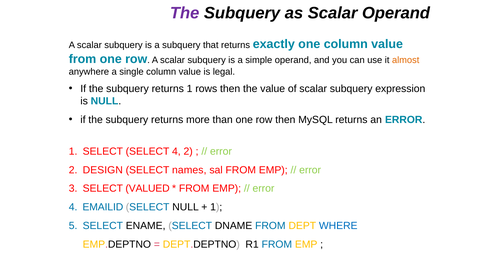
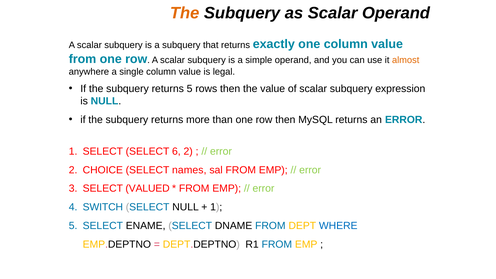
The colour: purple -> orange (185, 13)
returns 1: 1 -> 5 (190, 89)
SELECT 4: 4 -> 6 (176, 151)
DESIGN: DESIGN -> CHOICE (103, 170)
EMAILID: EMAILID -> SWITCH (103, 207)
